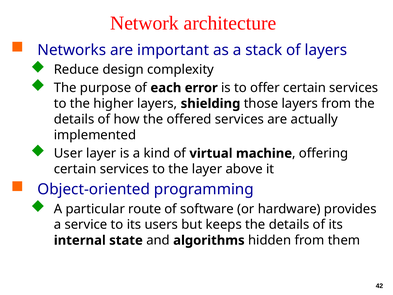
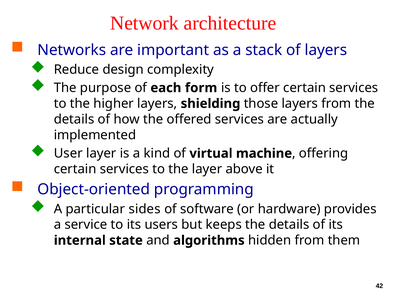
error: error -> form (201, 88)
route: route -> sides (145, 209)
